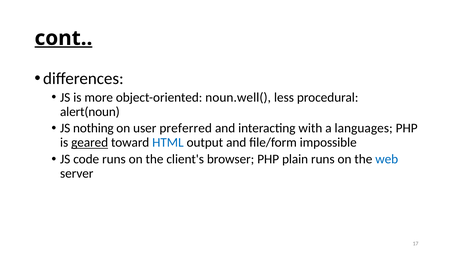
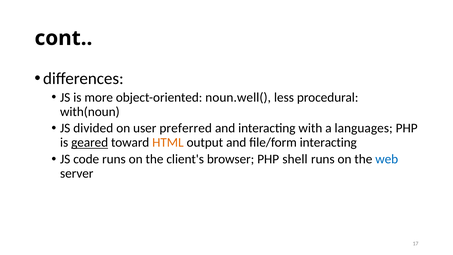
cont underline: present -> none (63, 38)
alert(noun: alert(noun -> with(noun (90, 112)
nothing: nothing -> divided (93, 128)
HTML colour: blue -> orange (168, 142)
file/form impossible: impossible -> interacting (328, 142)
plain: plain -> shell (295, 159)
